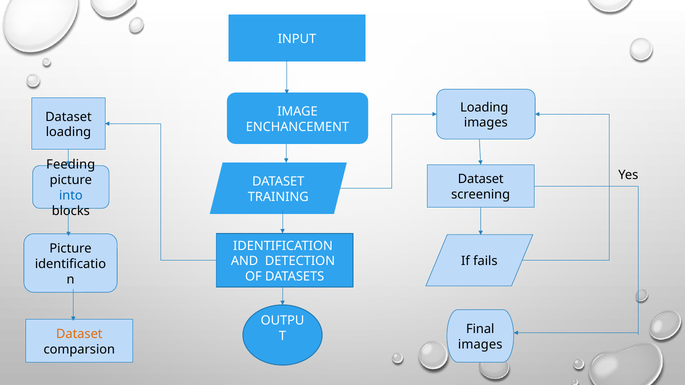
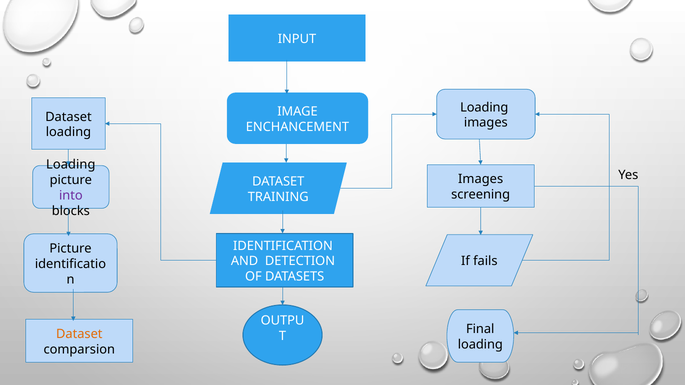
Feeding: Feeding -> Loading (71, 165)
Dataset: Dataset -> Images (481, 179)
into colour: blue -> purple (71, 196)
images: images -> loading (480, 345)
